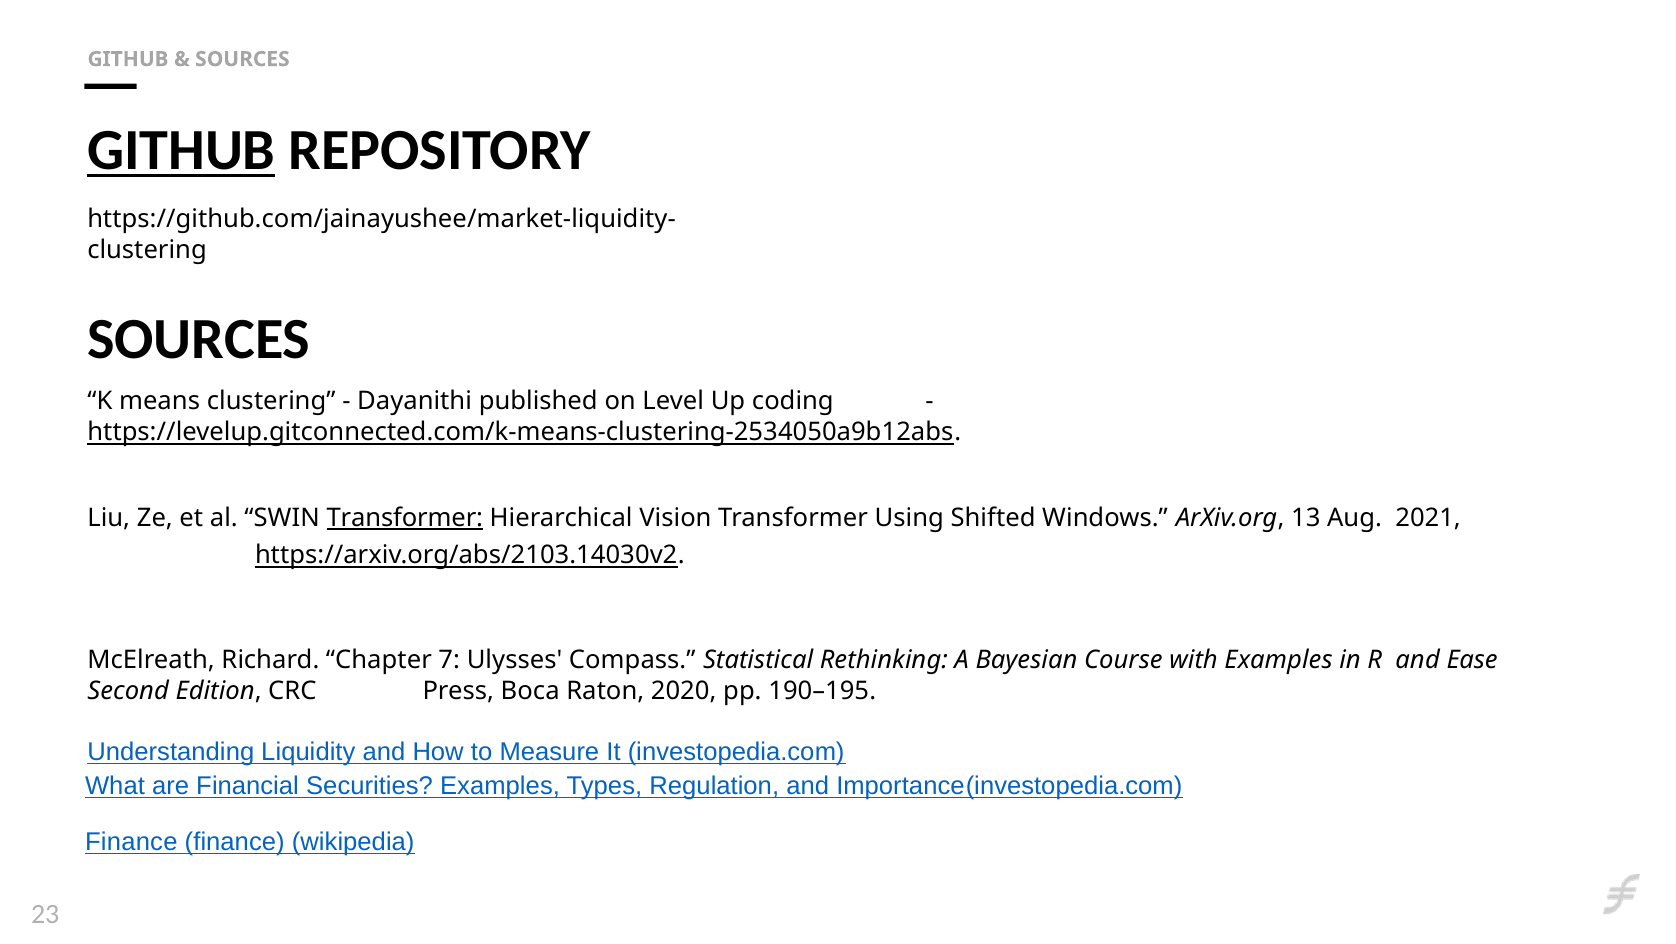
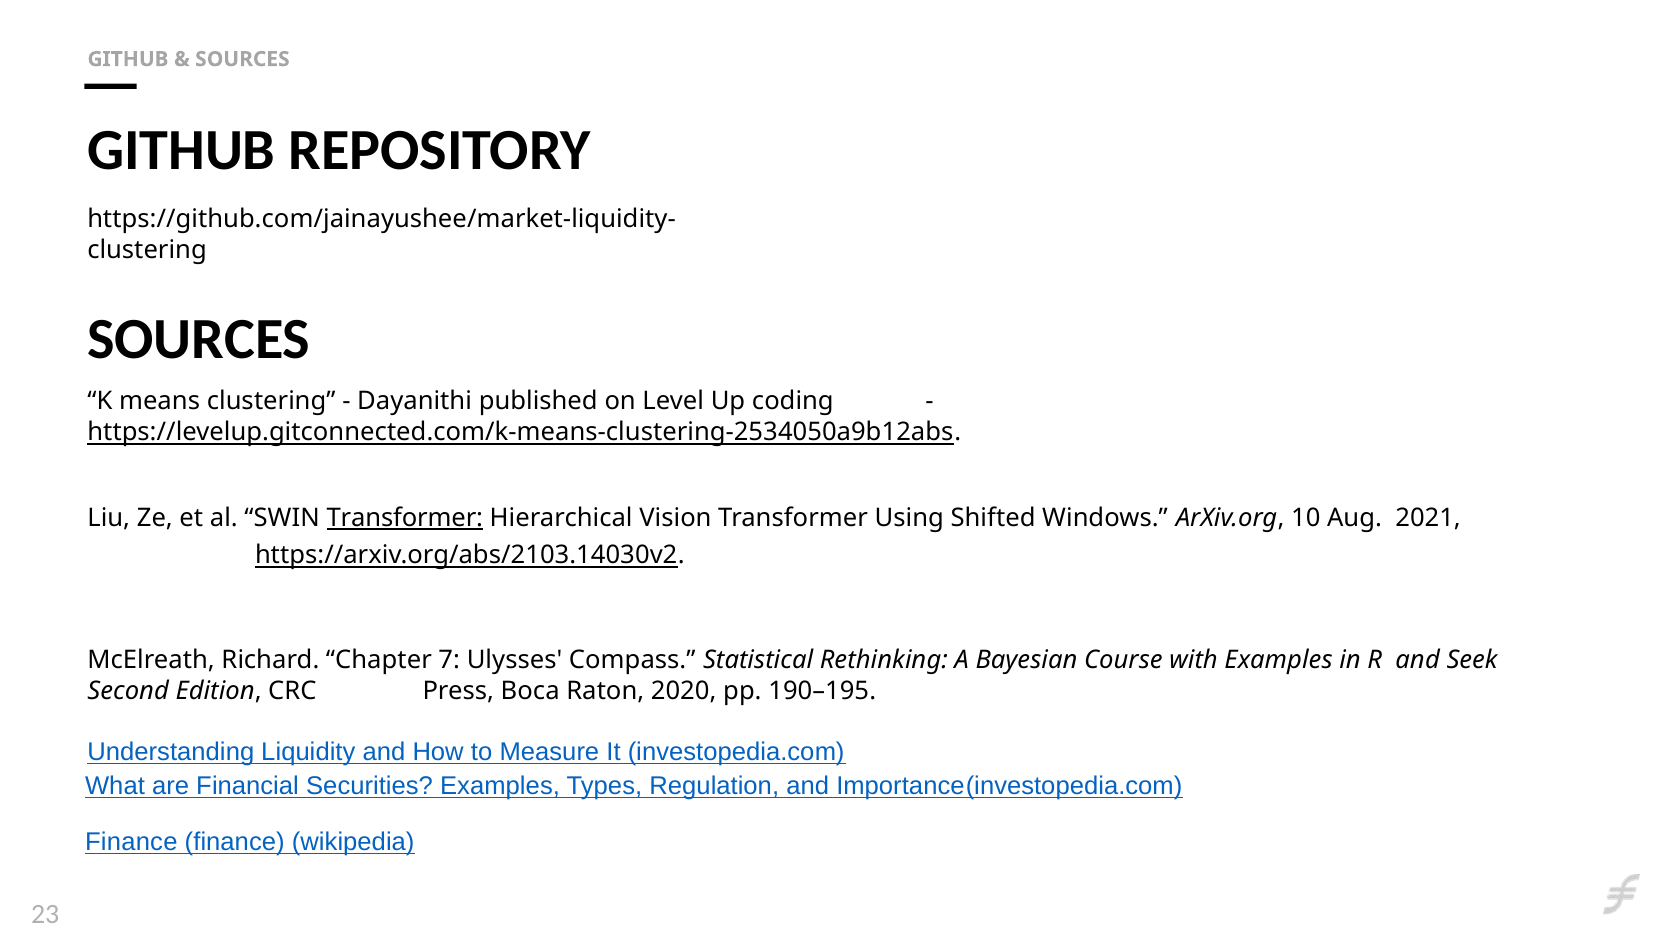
GITHUB underline: present -> none (181, 151)
13: 13 -> 10 (1306, 518)
Ease: Ease -> Seek (1472, 660)
